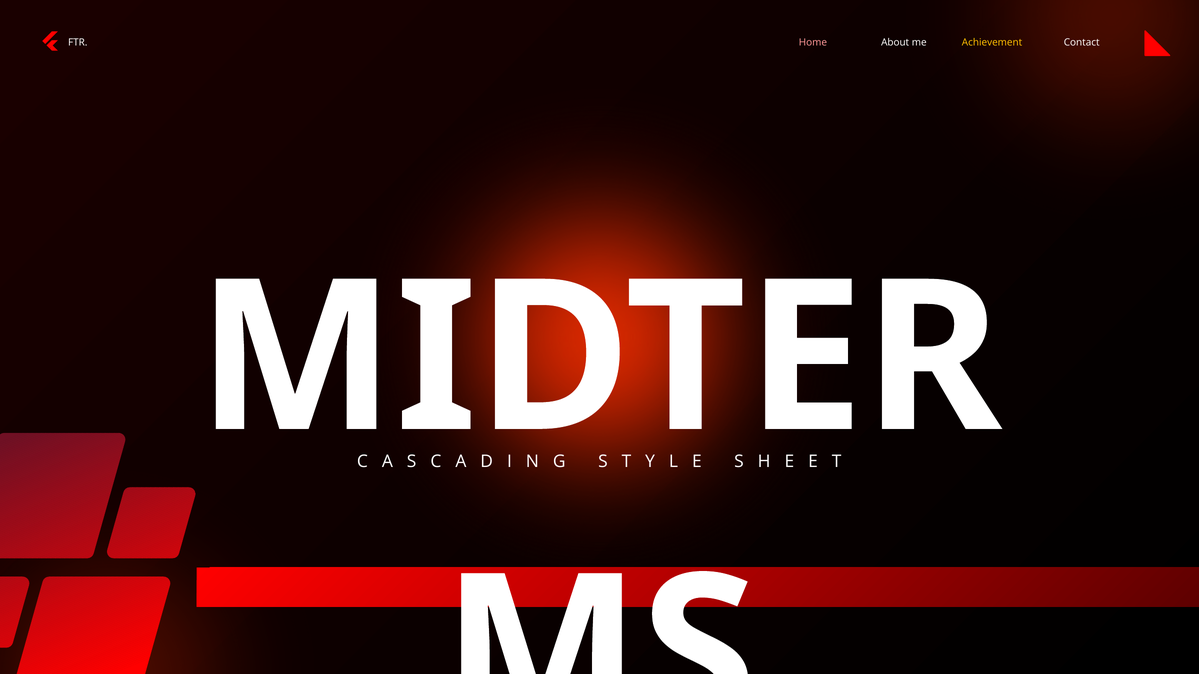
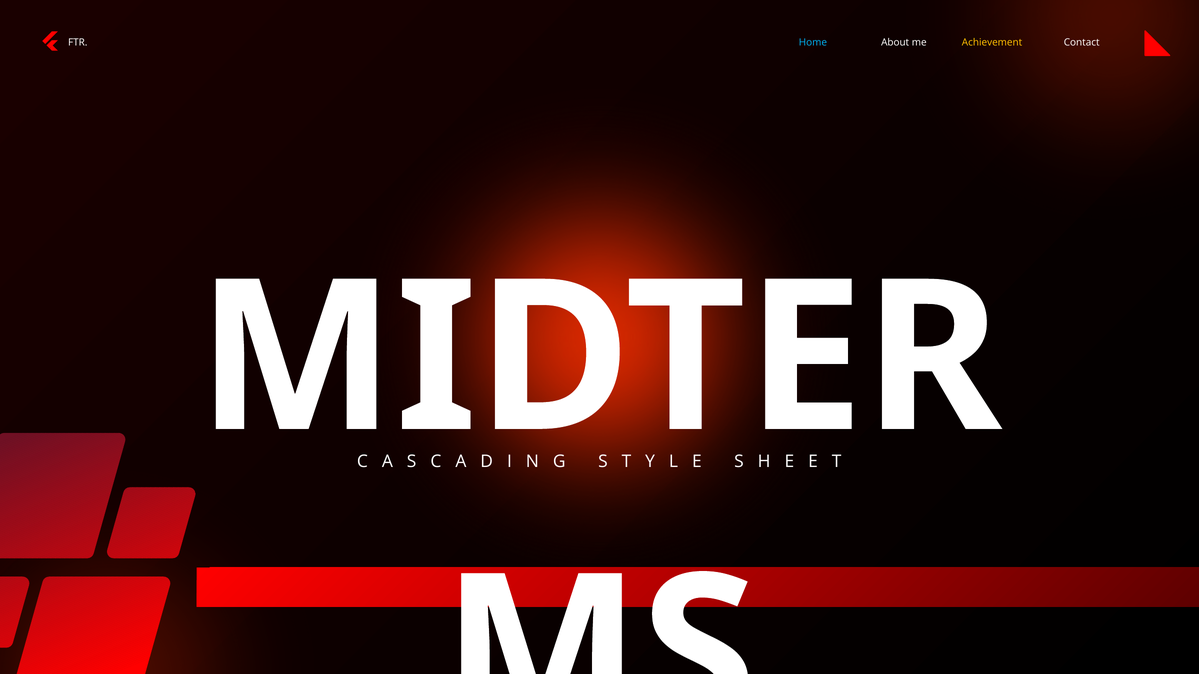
Home colour: pink -> light blue (813, 43)
